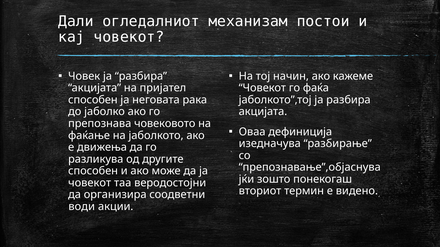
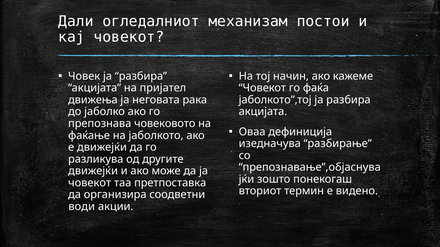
способен: способен -> движења (93, 100)
е движења: движења -> движејќи (102, 148)
способен: способен -> движејќи (93, 171)
веродостојни: веродостојни -> претпоставка (170, 183)
